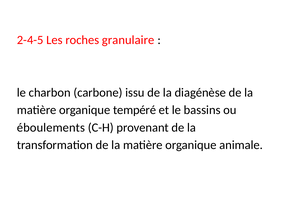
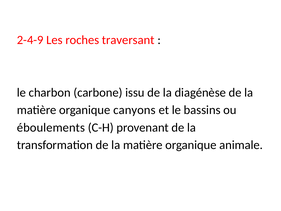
2-4-5: 2-4-5 -> 2-4-9 (30, 40)
granulaire: granulaire -> traversant (128, 40)
tempéré: tempéré -> canyons (134, 110)
